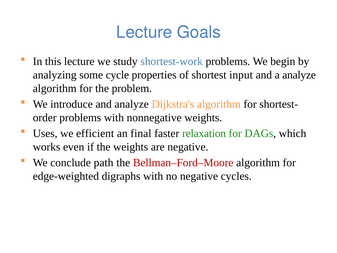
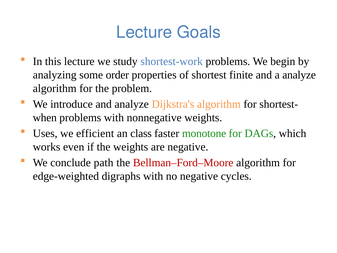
cycle: cycle -> order (117, 75)
input: input -> finite (241, 75)
order: order -> when (45, 118)
final: final -> class (141, 133)
relaxation: relaxation -> monotone (204, 133)
